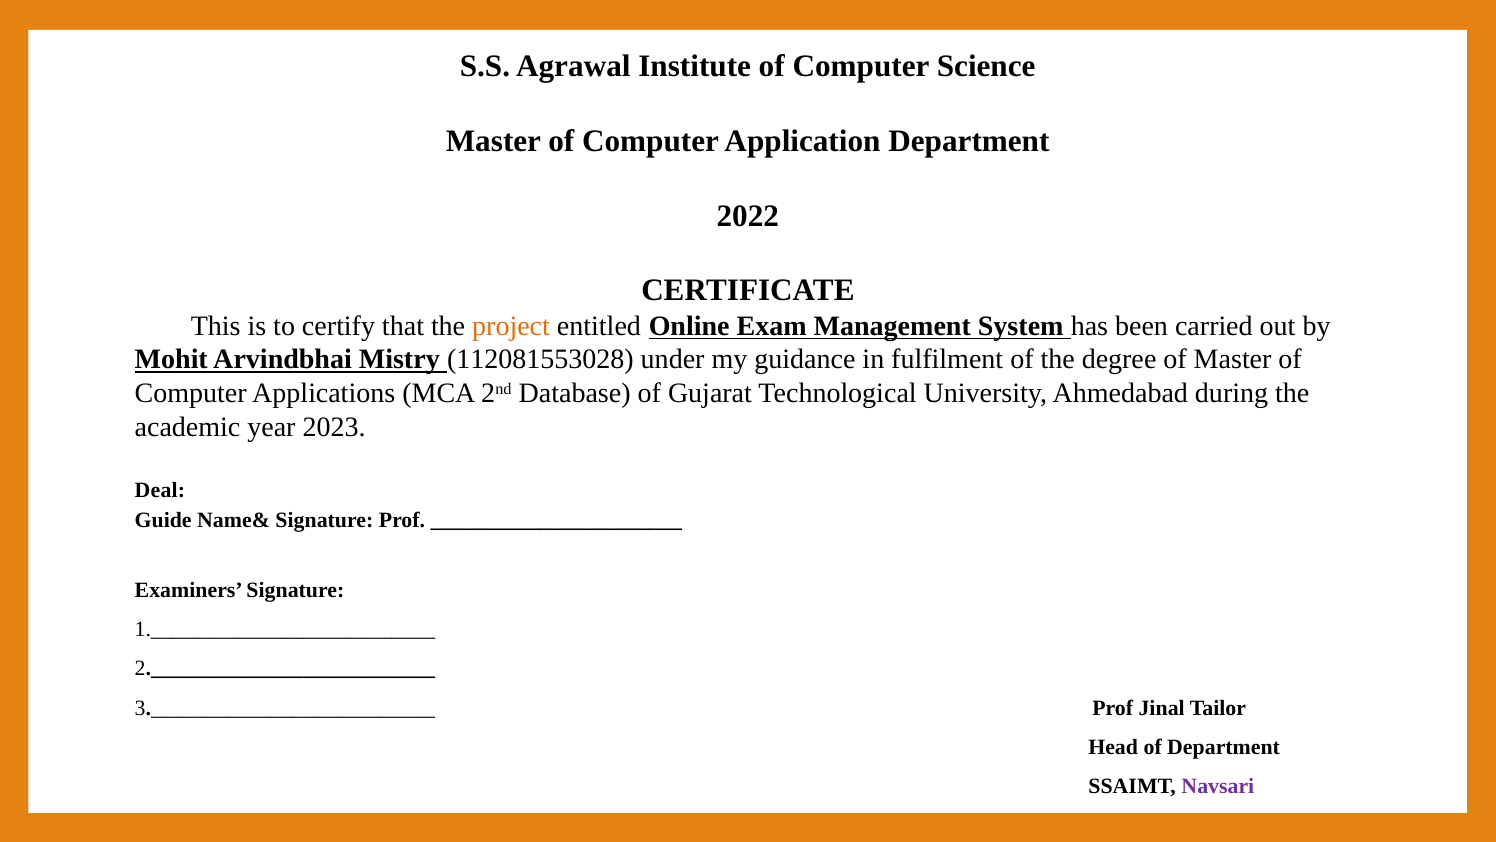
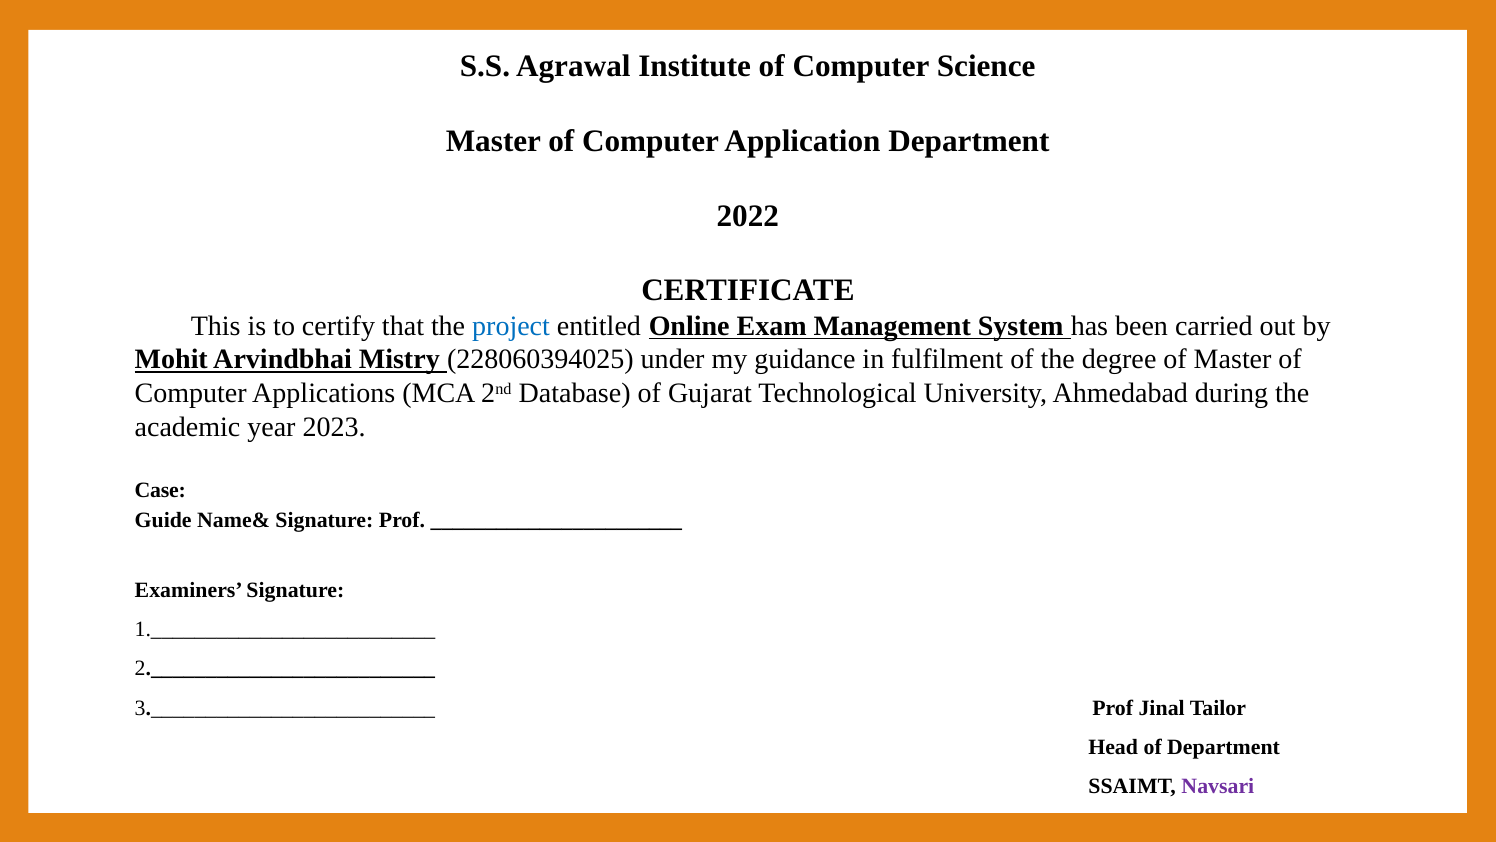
project colour: orange -> blue (511, 326)
112081553028: 112081553028 -> 228060394025 (540, 359)
Deal: Deal -> Case (160, 490)
